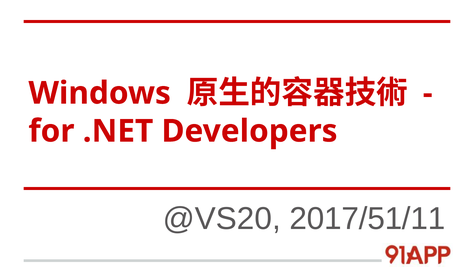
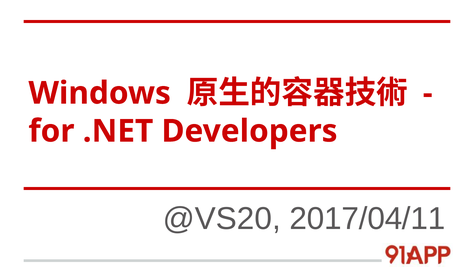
2017/51/11: 2017/51/11 -> 2017/04/11 (367, 219)
